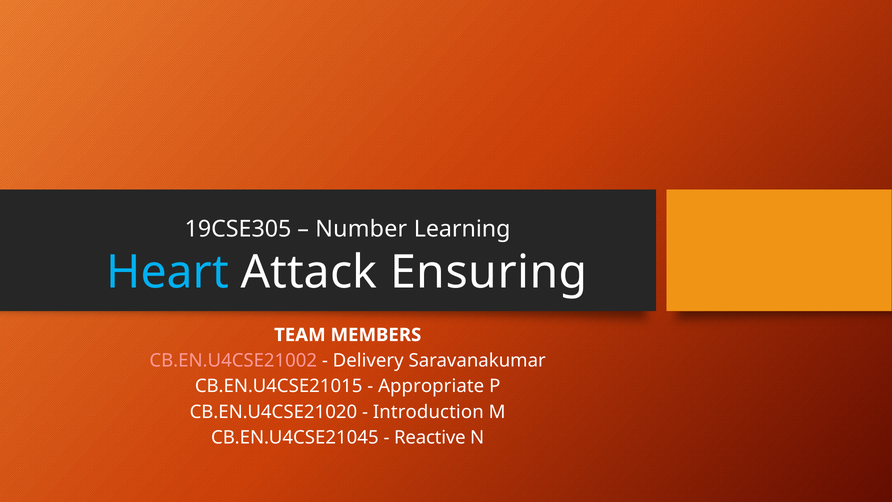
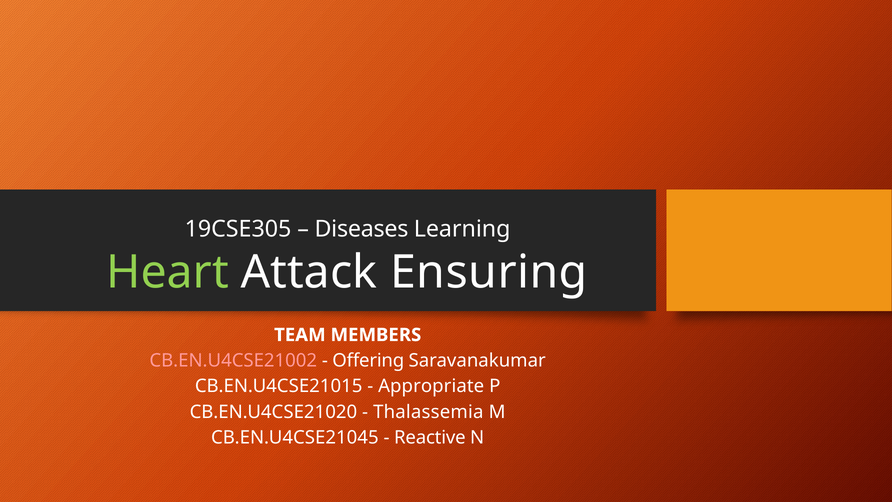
Number: Number -> Diseases (361, 229)
Heart colour: light blue -> light green (168, 272)
Delivery: Delivery -> Offering (368, 360)
Introduction: Introduction -> Thalassemia (428, 412)
